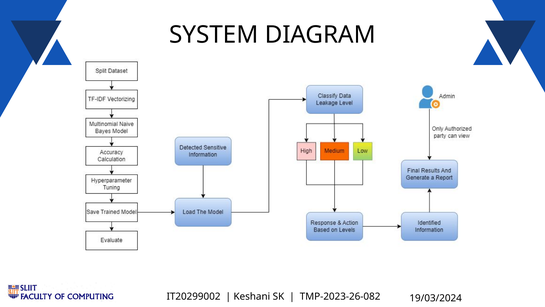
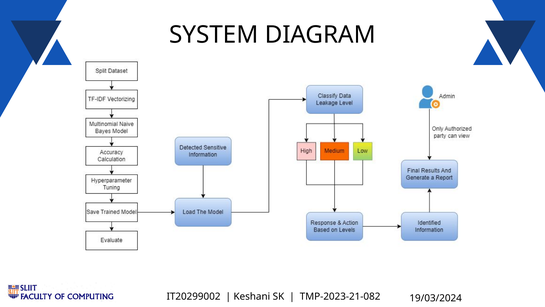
TMP-2023-26-082: TMP-2023-26-082 -> TMP-2023-21-082 (340, 296)
